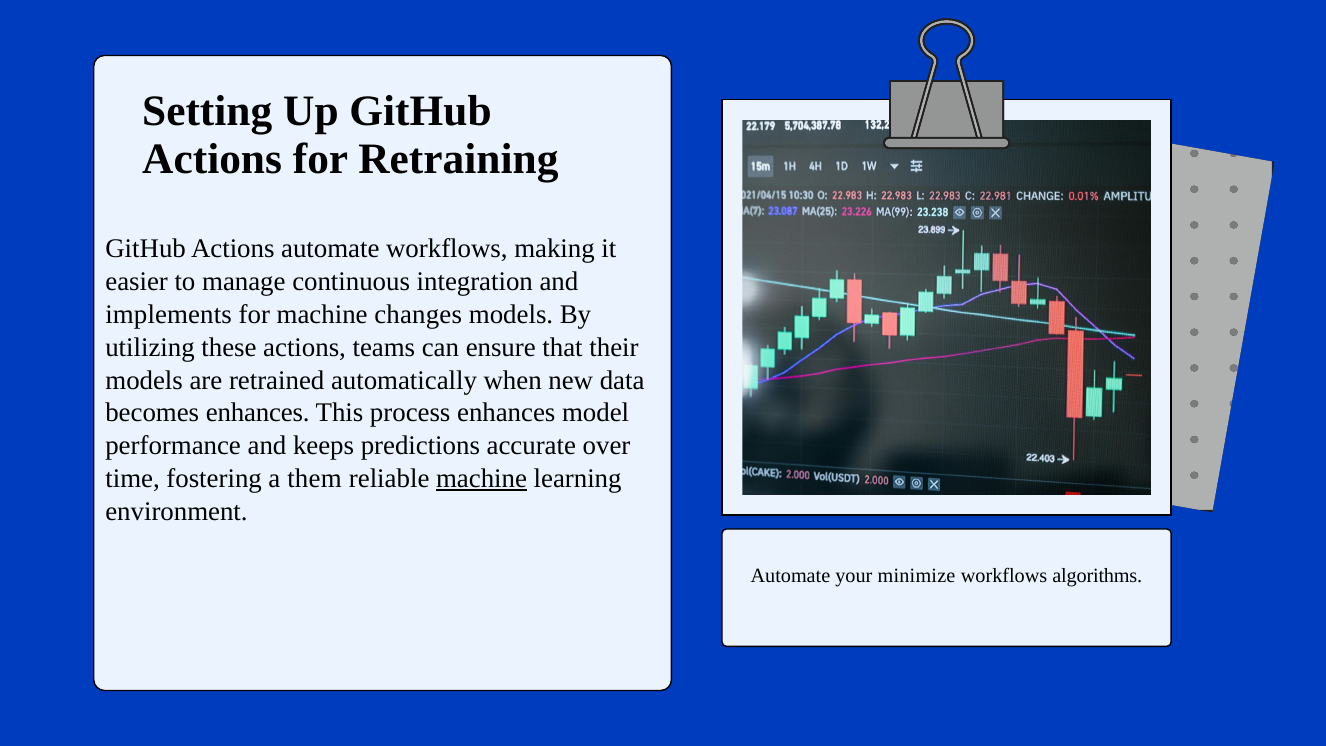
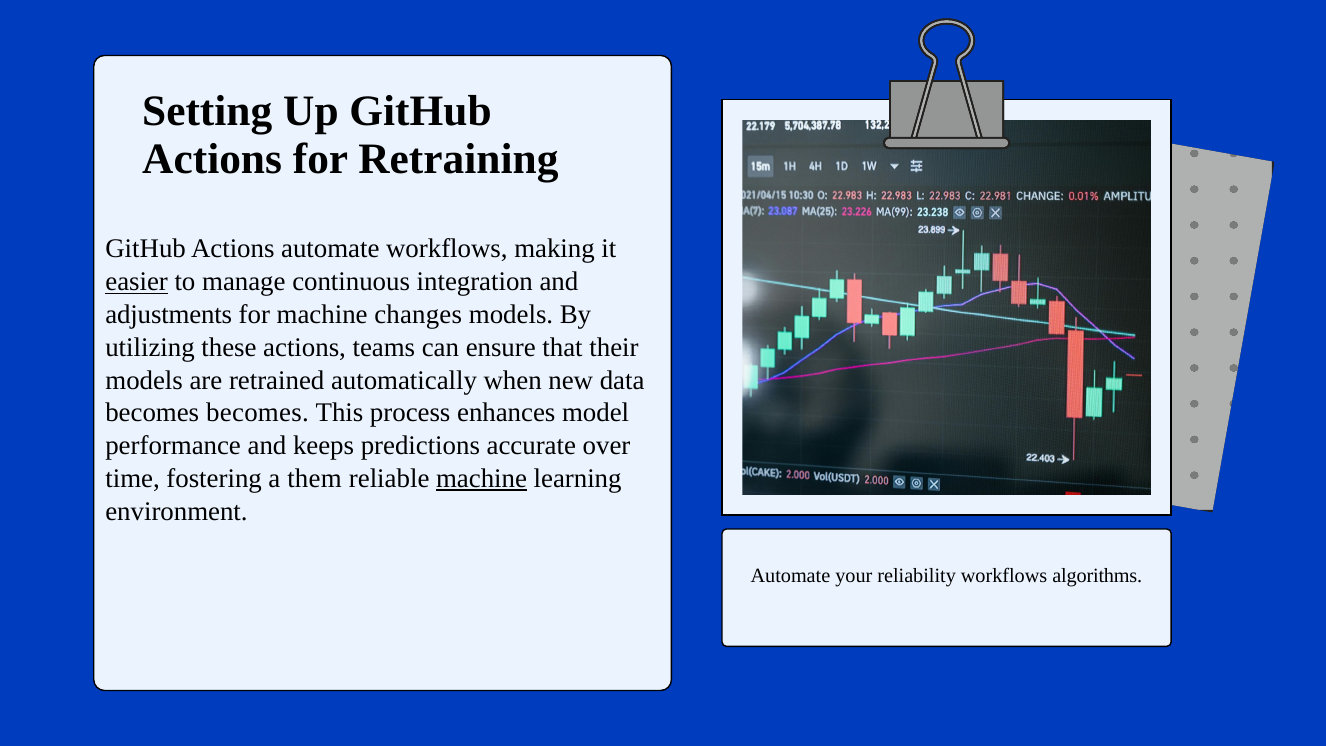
easier underline: none -> present (137, 282)
implements: implements -> adjustments (169, 315)
becomes enhances: enhances -> becomes (257, 413)
minimize: minimize -> reliability (917, 576)
